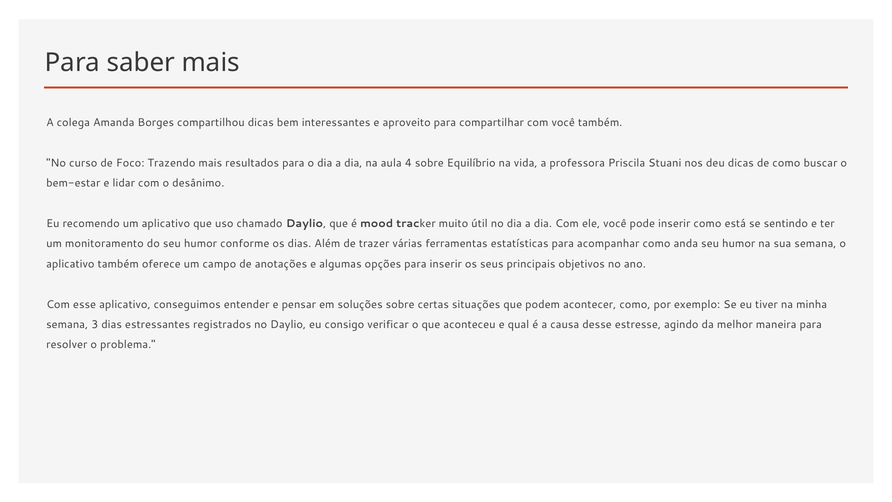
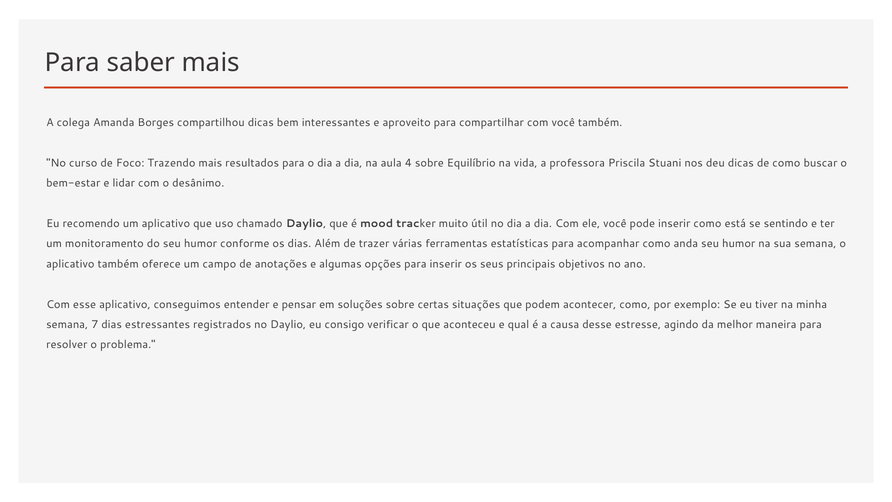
3: 3 -> 7 (95, 324)
